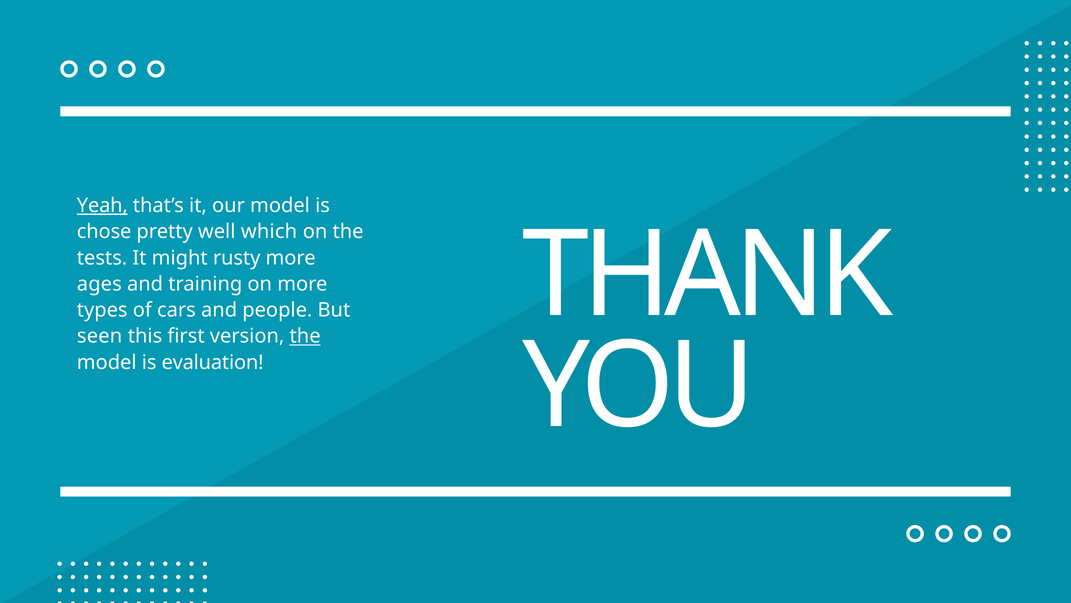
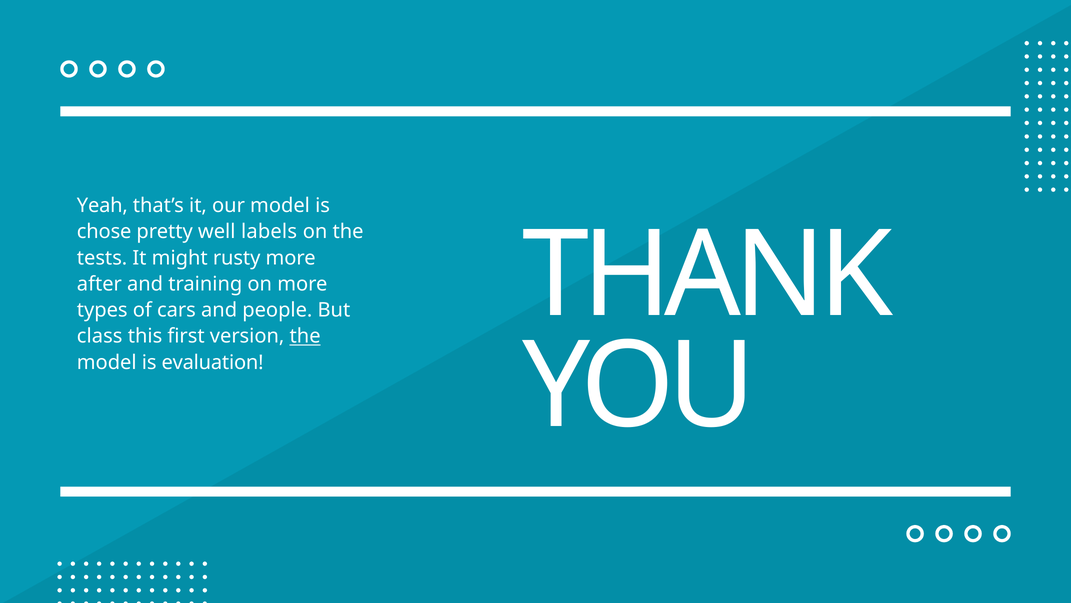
Yeah underline: present -> none (102, 205)
which: which -> labels (269, 232)
ages: ages -> after (99, 284)
seen: seen -> class (100, 336)
